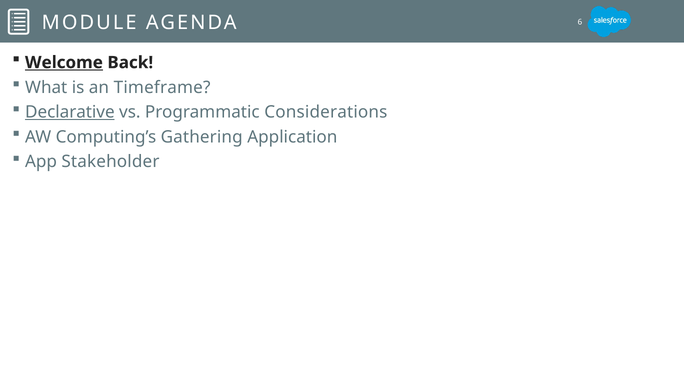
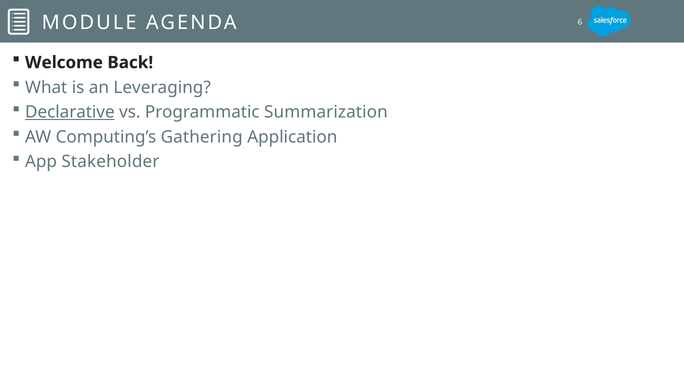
Welcome underline: present -> none (64, 63)
Timeframe: Timeframe -> Leveraging (162, 87)
Considerations: Considerations -> Summarization (326, 112)
